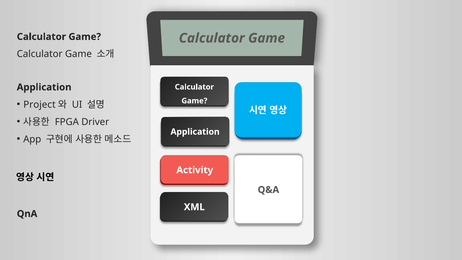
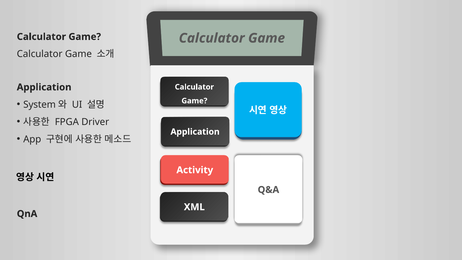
Project: Project -> System (40, 105)
